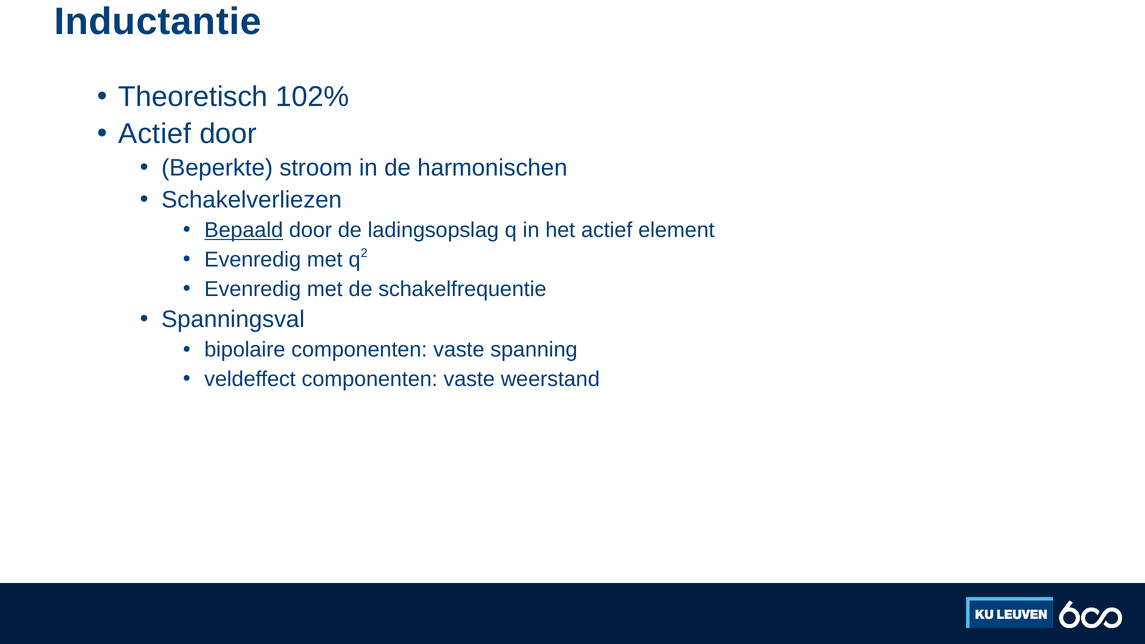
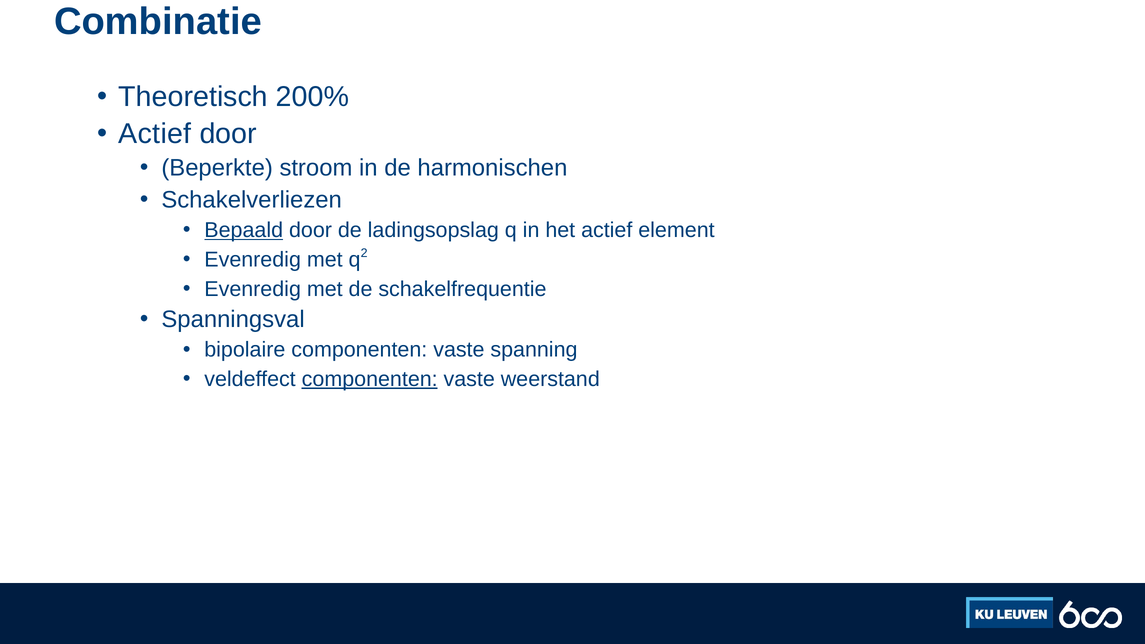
Inductantie: Inductantie -> Combinatie (158, 22)
102%: 102% -> 200% (313, 97)
componenten underline: none -> present (370, 379)
